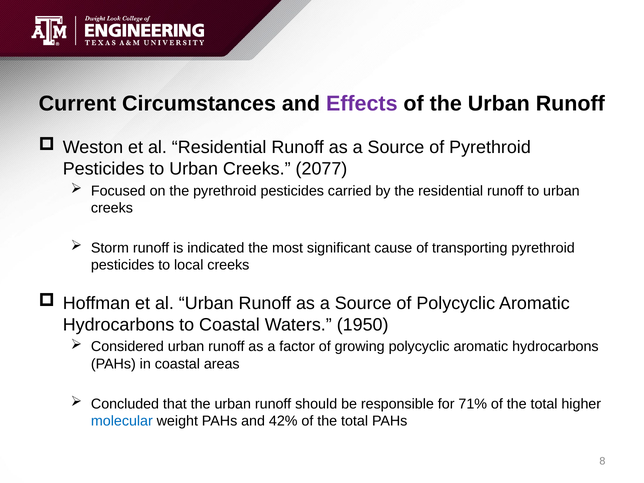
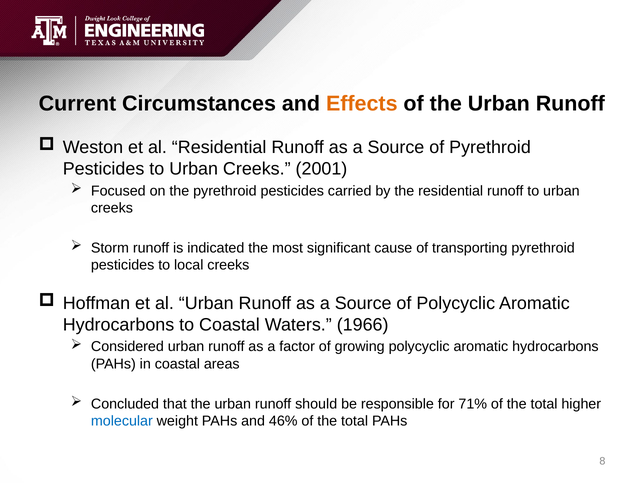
Effects colour: purple -> orange (362, 104)
2077: 2077 -> 2001 (321, 169)
1950: 1950 -> 1966 (363, 325)
42%: 42% -> 46% (283, 421)
